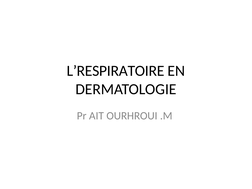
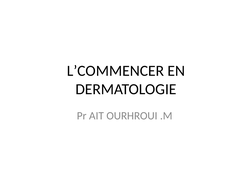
L’RESPIRATOIRE: L’RESPIRATOIRE -> L’COMMENCER (115, 71)
